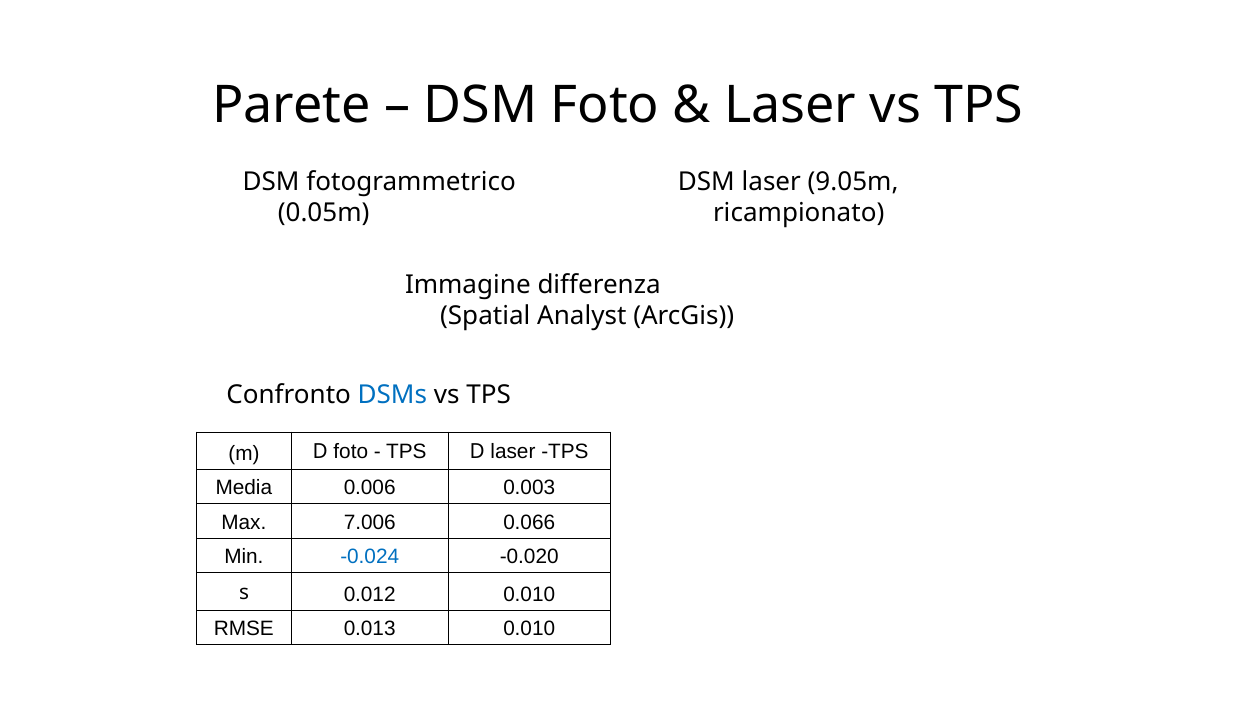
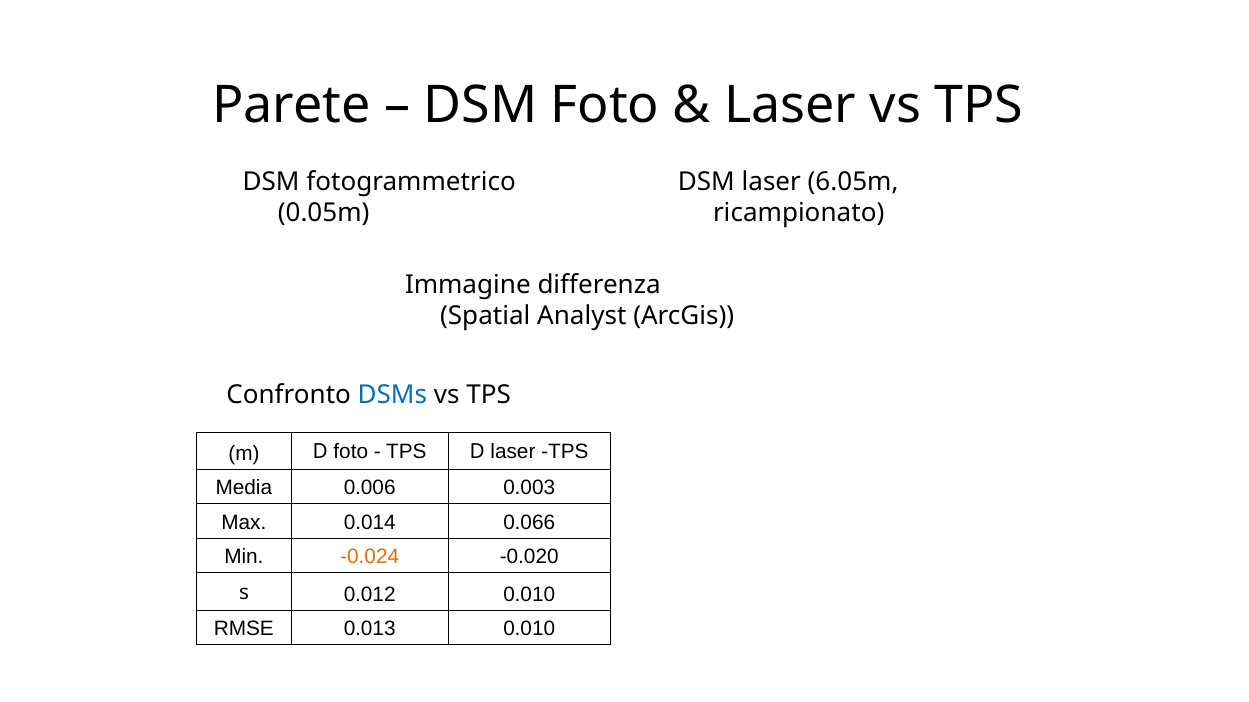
9.05m: 9.05m -> 6.05m (853, 182)
7.006: 7.006 -> 0.014 (370, 523)
-0.024 colour: blue -> orange (370, 557)
